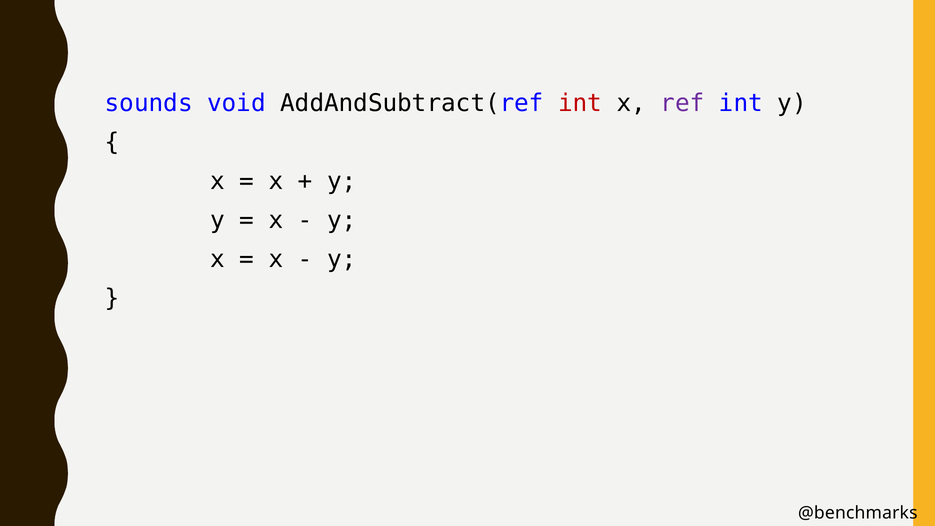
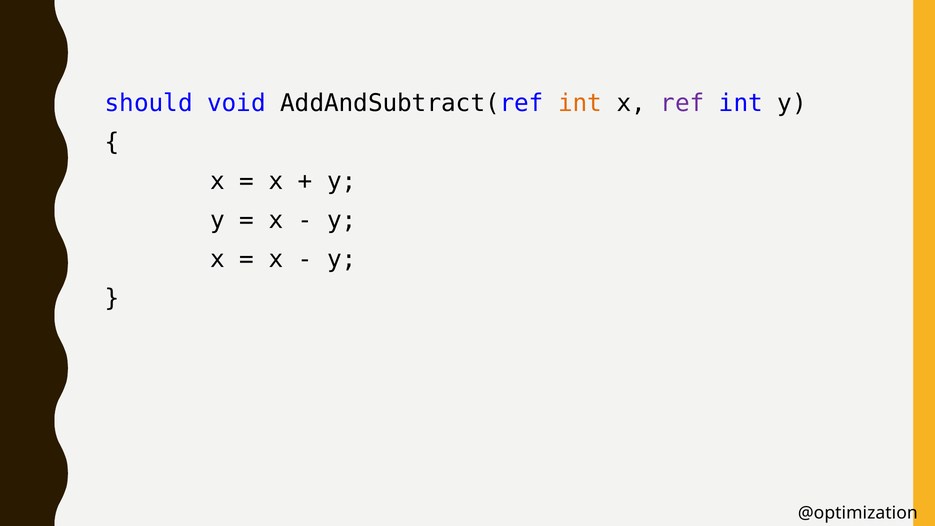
sounds: sounds -> should (149, 103)
int colour: red -> orange (580, 103)
@benchmarks: @benchmarks -> @optimization (858, 513)
